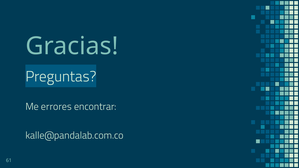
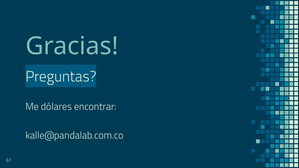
errores: errores -> dólares (56, 107)
